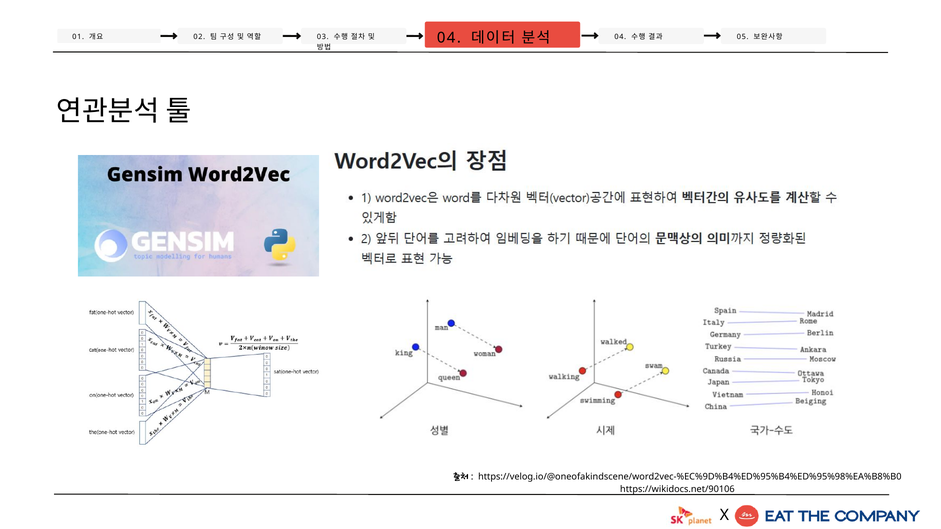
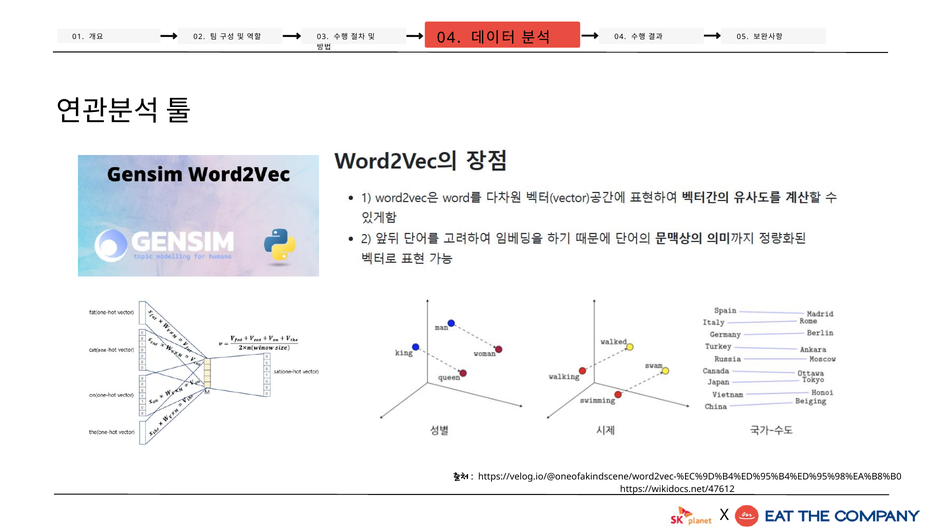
https://wikidocs.net/90106: https://wikidocs.net/90106 -> https://wikidocs.net/47612 (677, 490)
